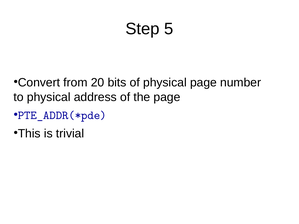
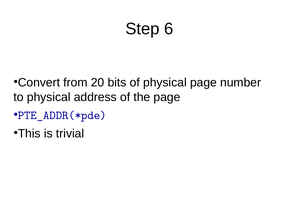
5: 5 -> 6 (169, 29)
